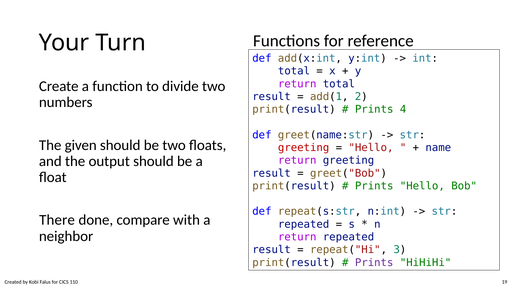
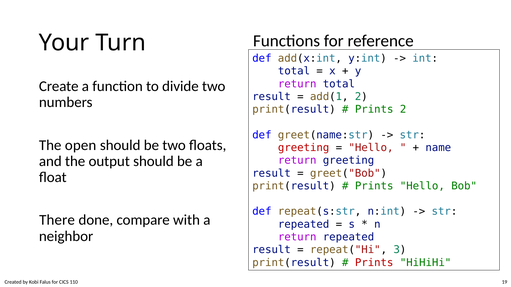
Prints 4: 4 -> 2 (403, 110)
given: given -> open (81, 145)
Prints colour: purple -> red (374, 263)
